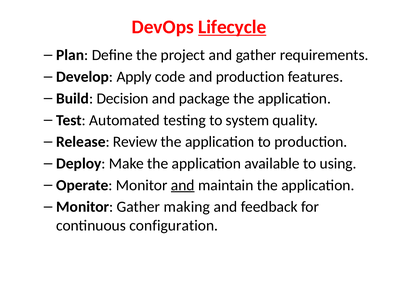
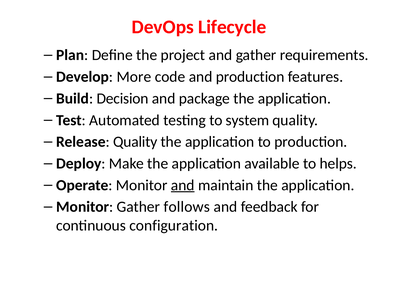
Lifecycle underline: present -> none (232, 27)
Apply: Apply -> More (134, 77)
Release Review: Review -> Quality (135, 142)
using: using -> helps (338, 163)
making: making -> follows (187, 206)
